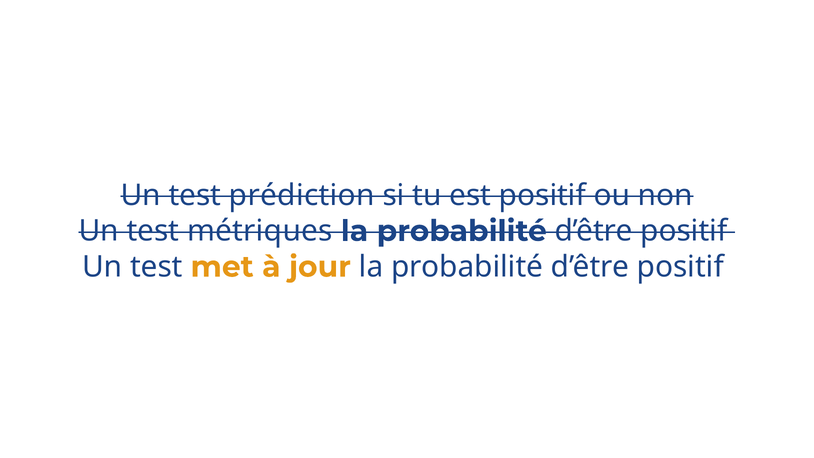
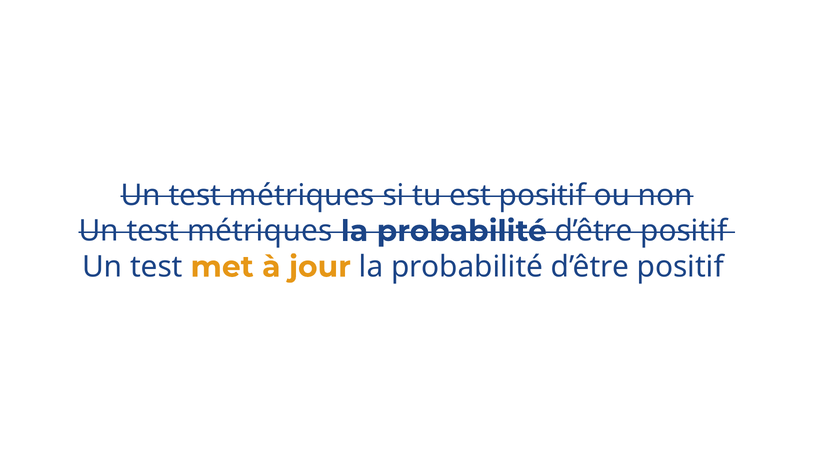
prédiction: prédiction -> métriques (302, 195)
